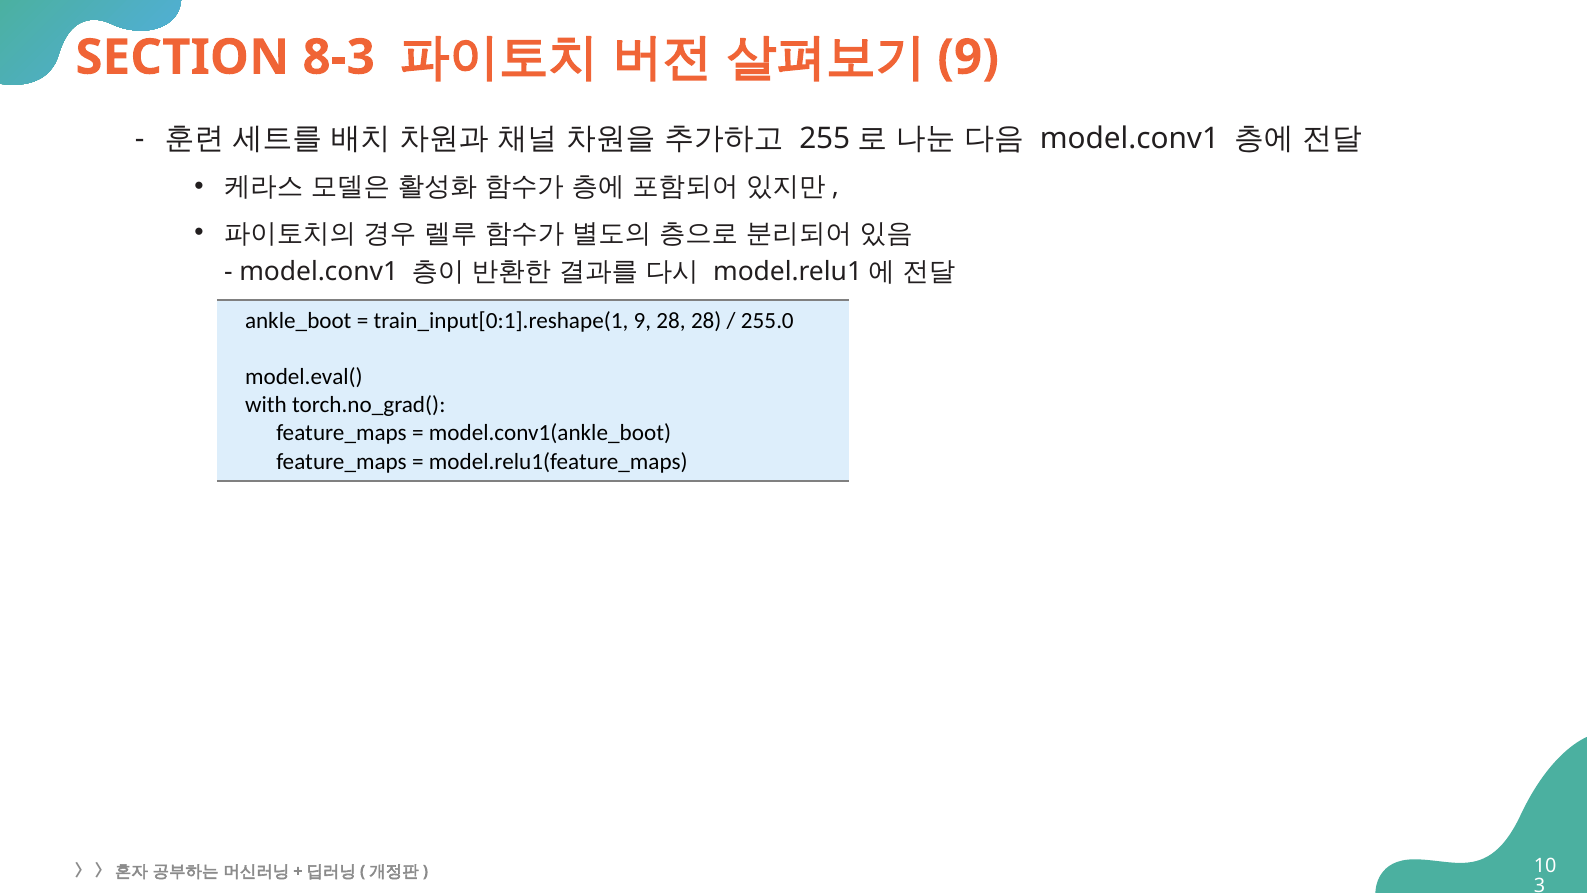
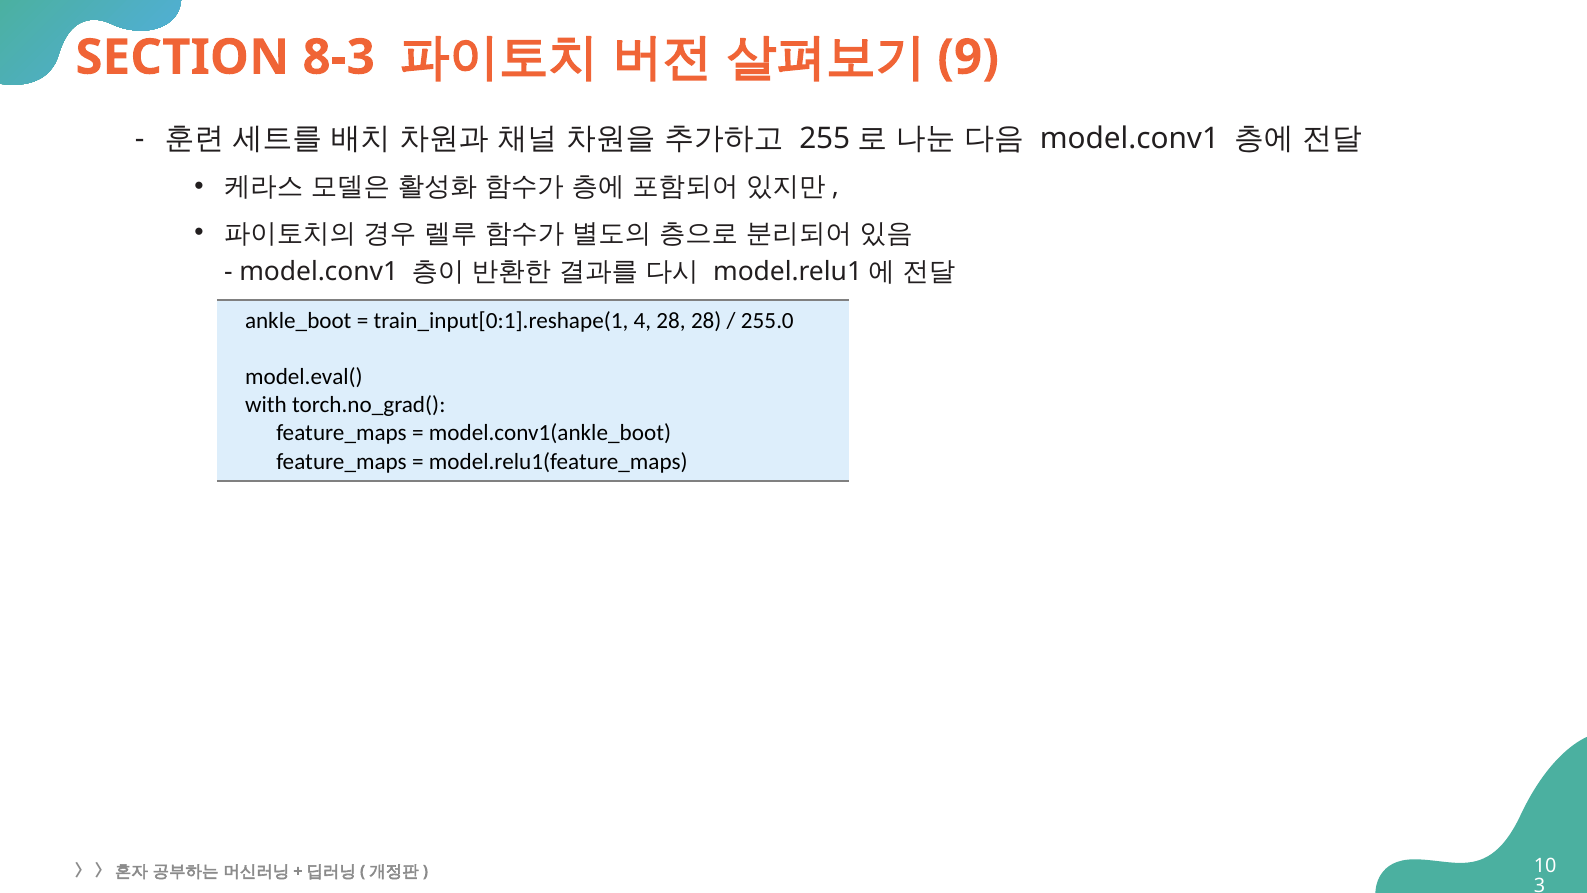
9: 9 -> 4 (642, 320)
